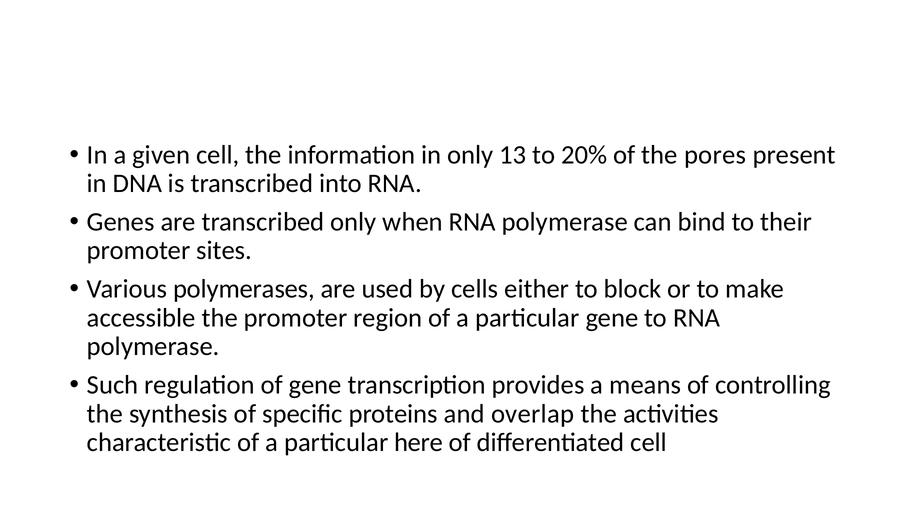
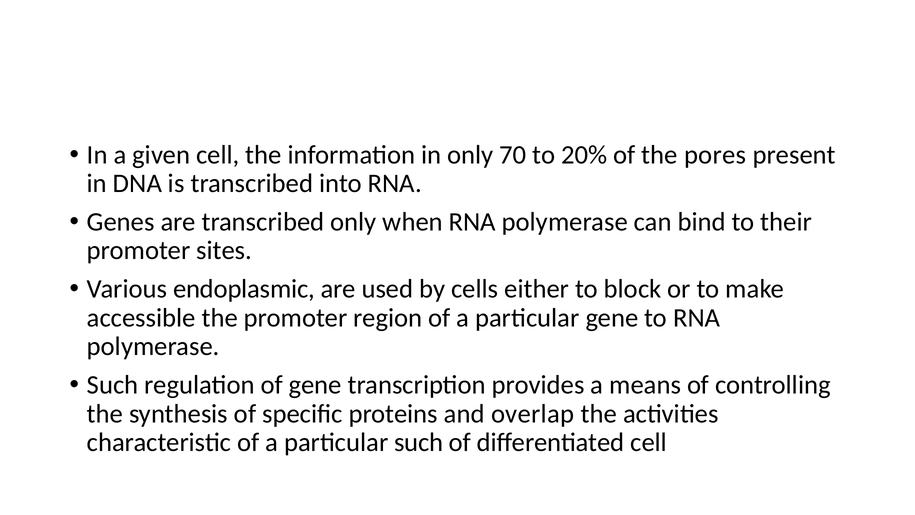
13: 13 -> 70 (513, 155)
polymerases: polymerases -> endoplasmic (244, 289)
particular here: here -> such (419, 442)
